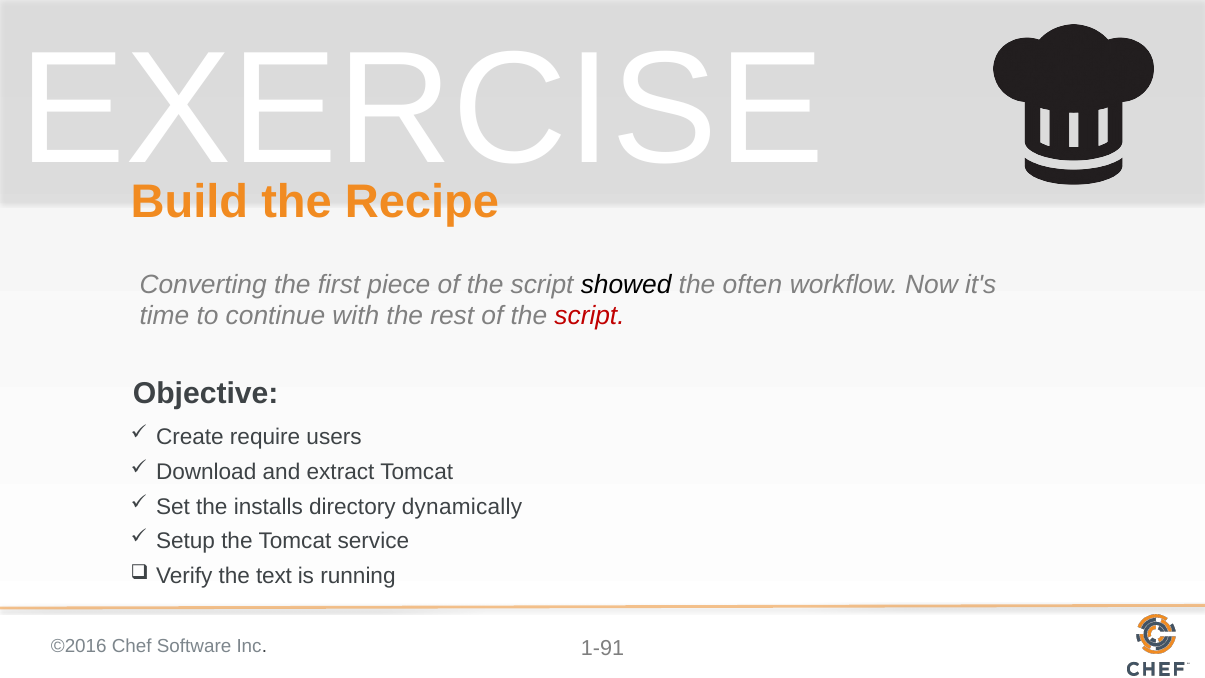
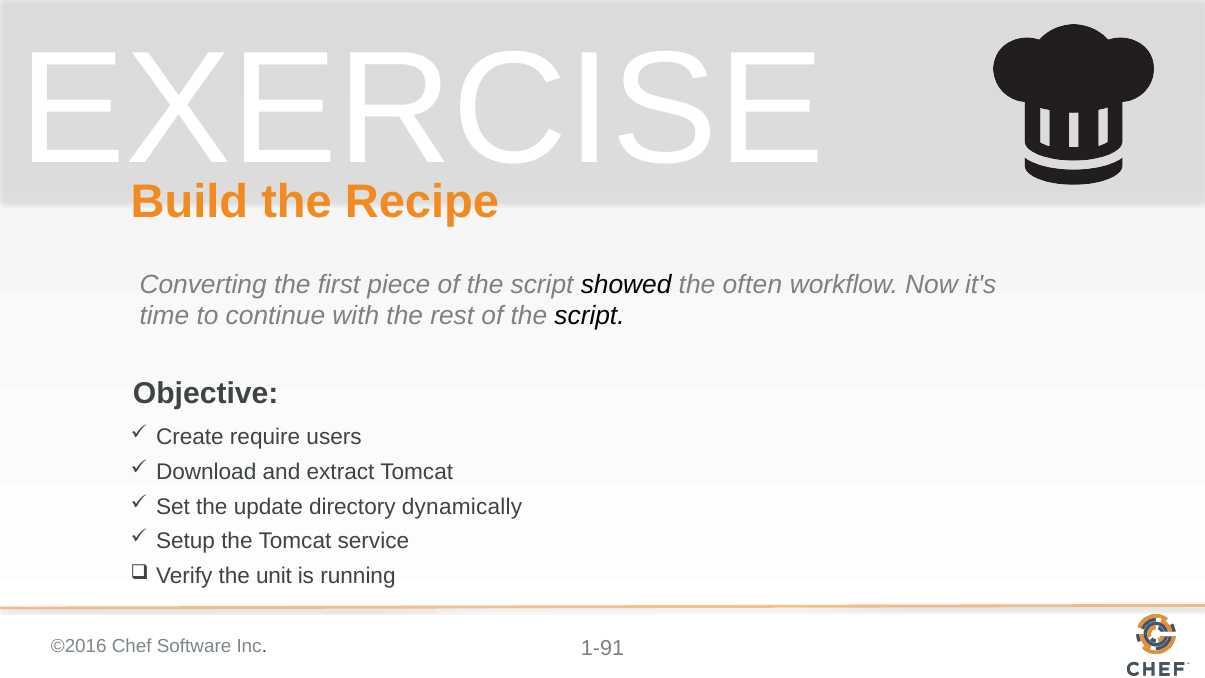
script colour: red -> black (590, 316)
installs: installs -> update (268, 507)
text: text -> unit (274, 576)
